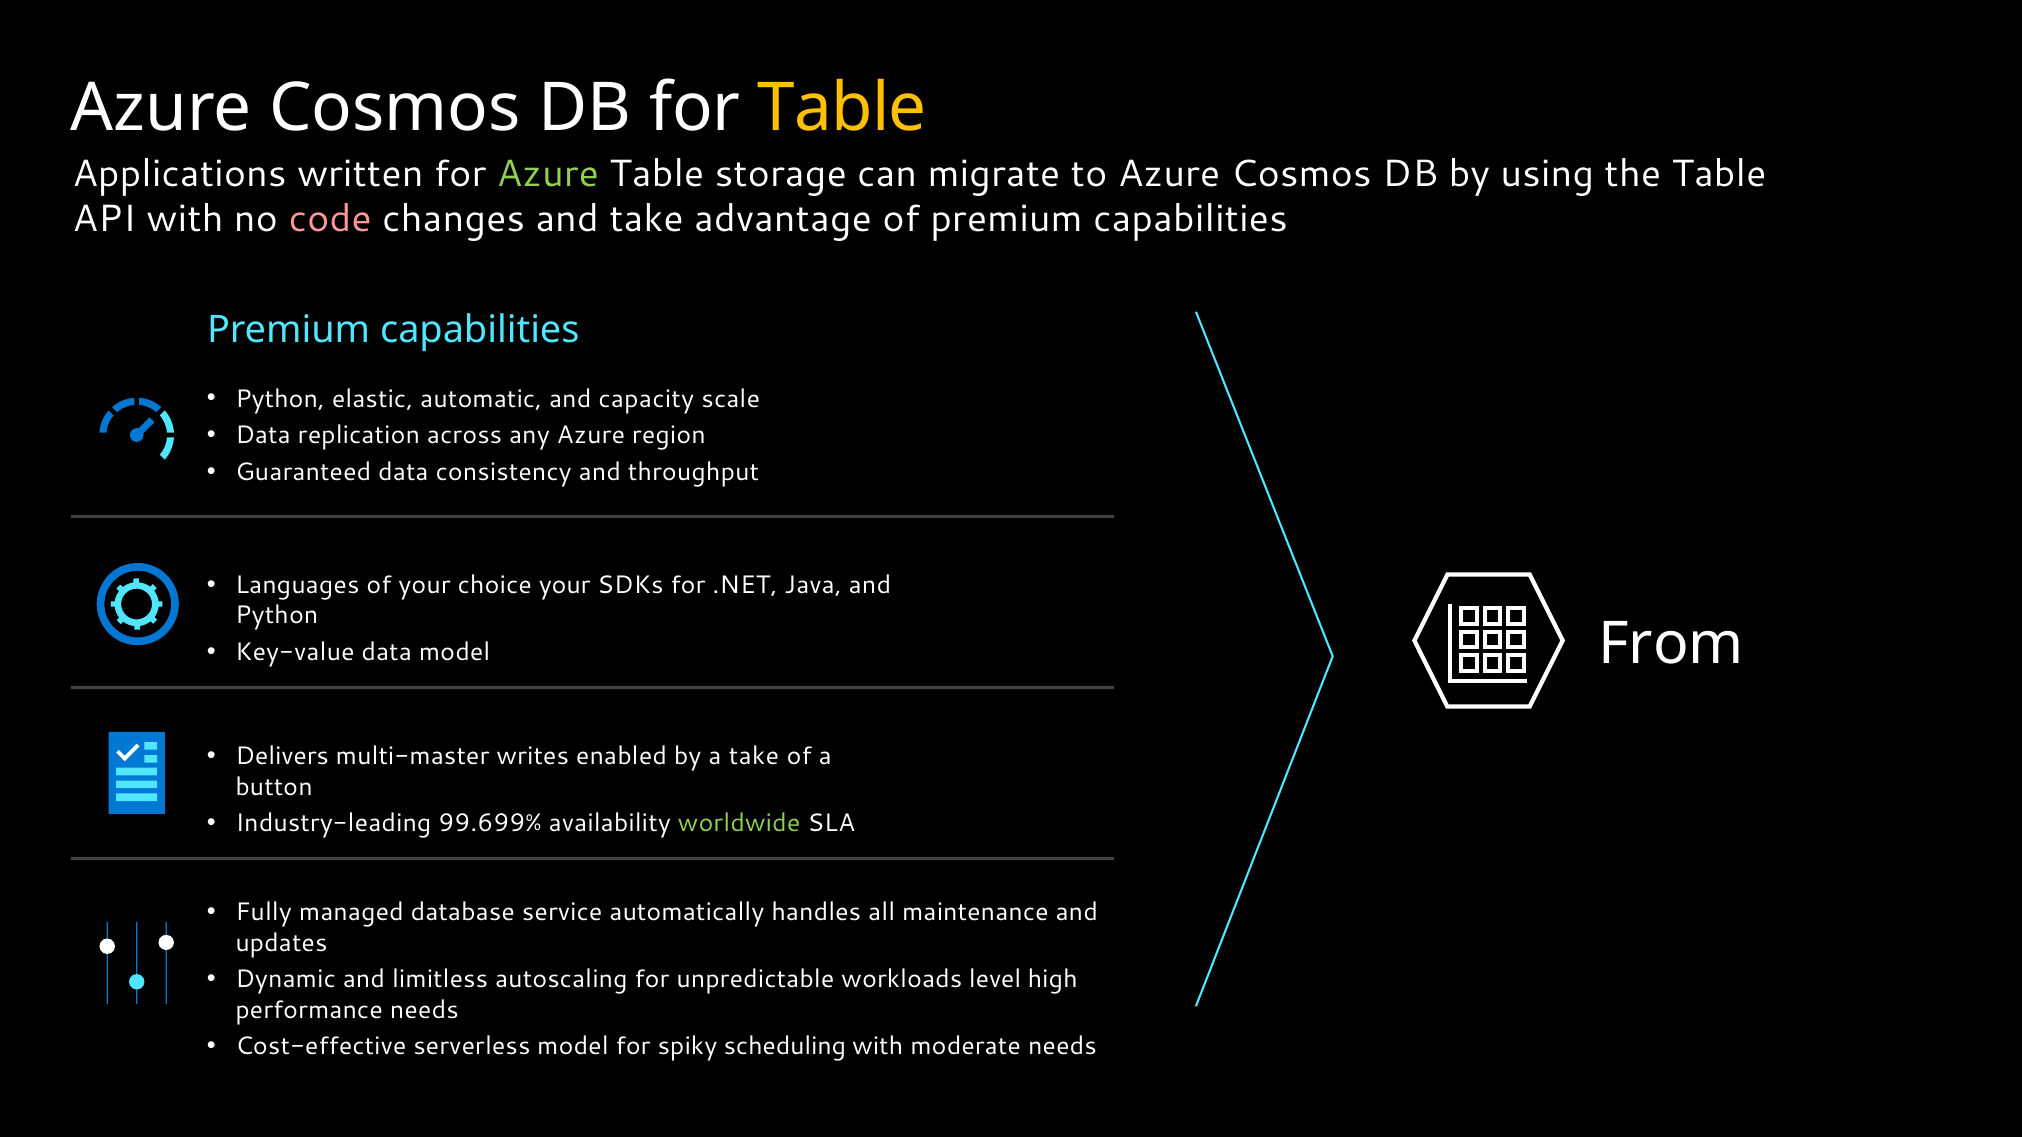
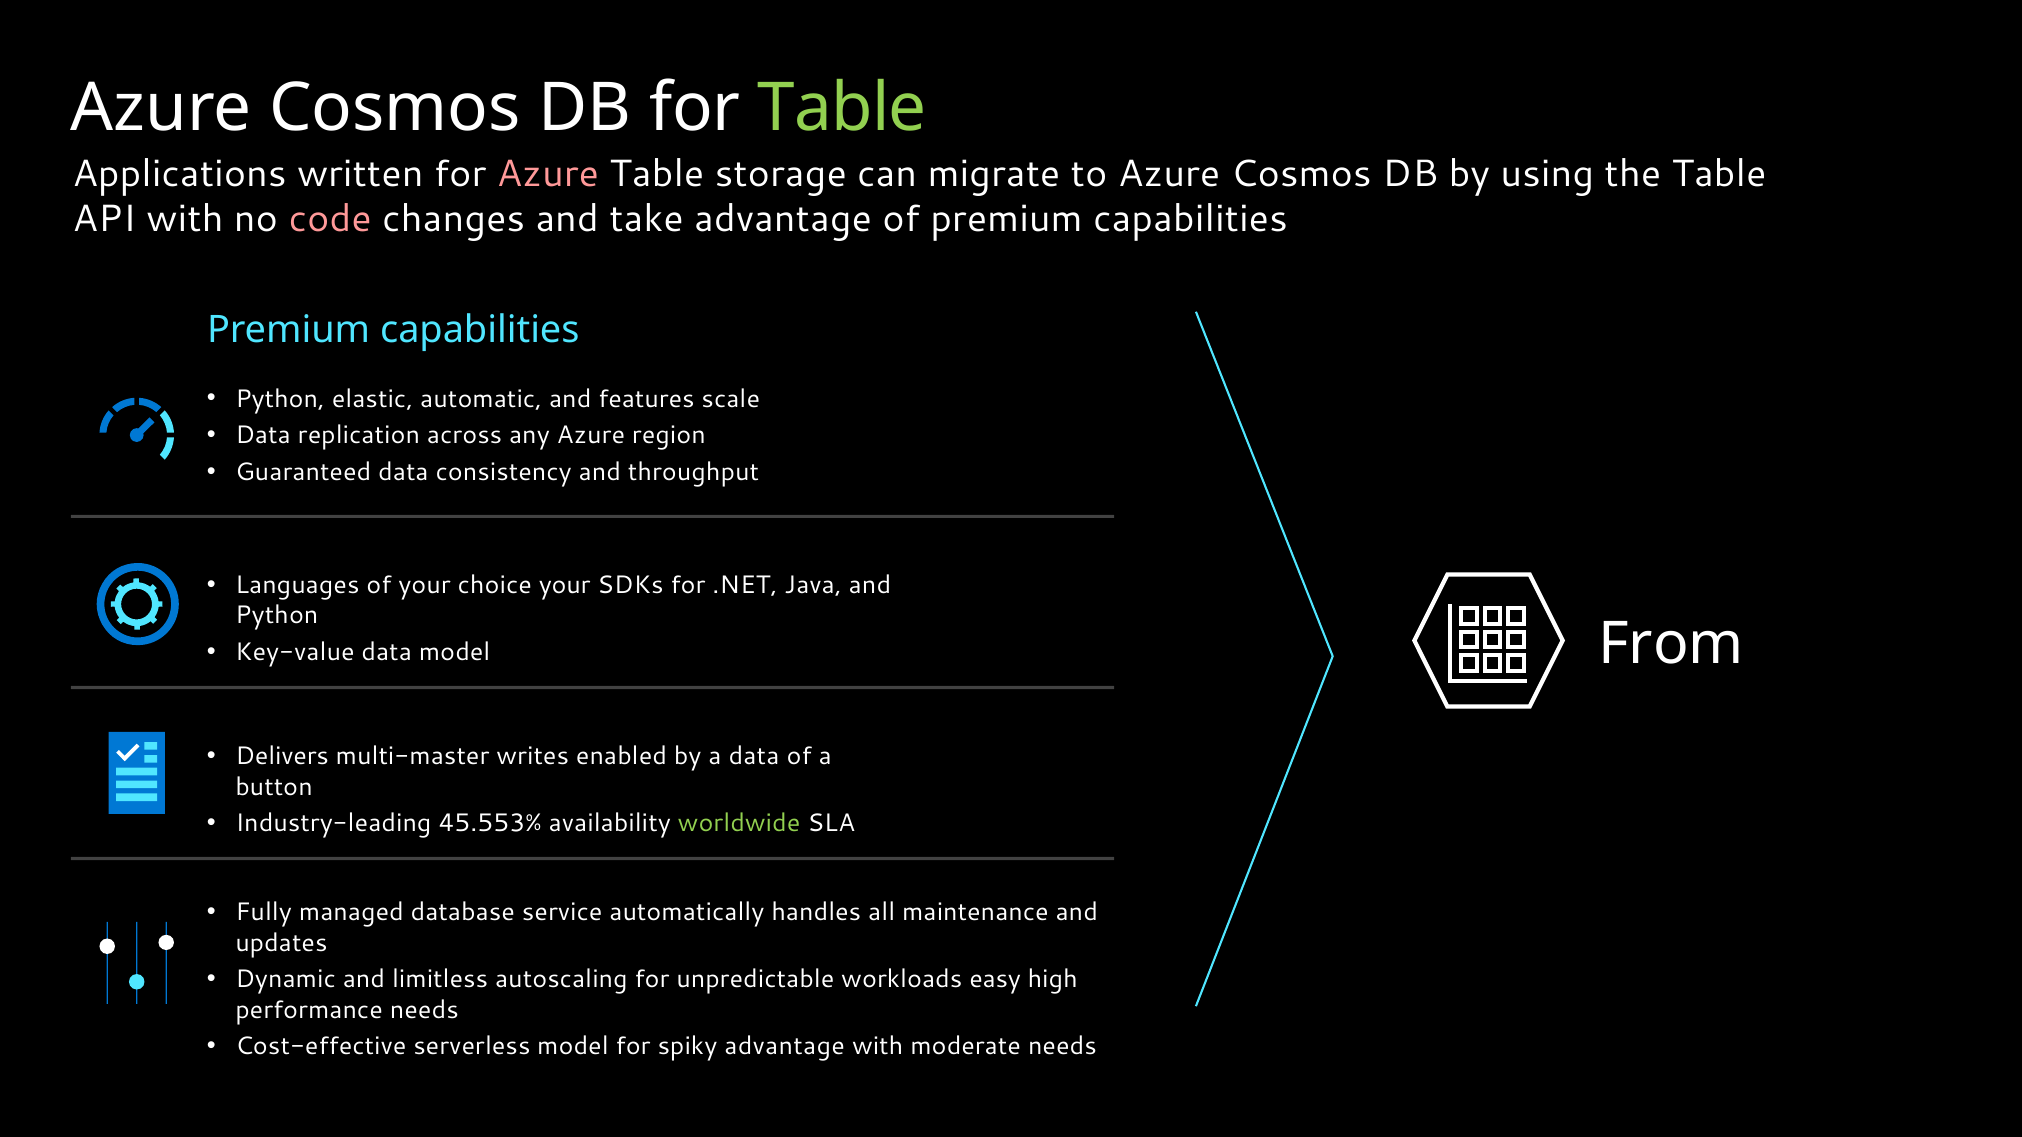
Table colour: yellow -> light green (842, 108)
Azure colour: light green -> pink (548, 174)
capacity: capacity -> features (646, 399)
a take: take -> data (754, 757)
99.699%: 99.699% -> 45.553% (490, 824)
level: level -> easy (995, 980)
spiky scheduling: scheduling -> advantage (785, 1047)
